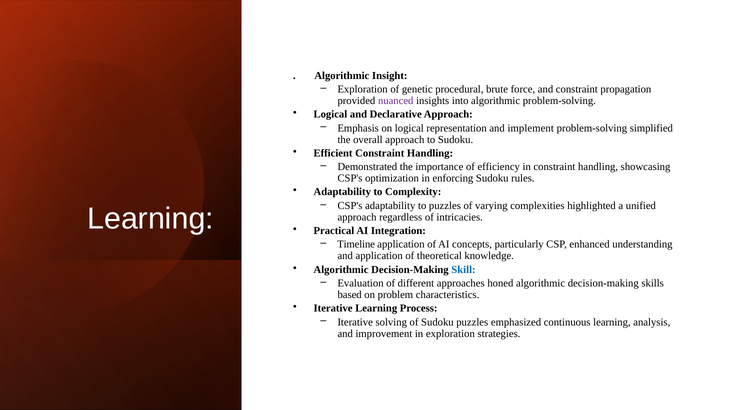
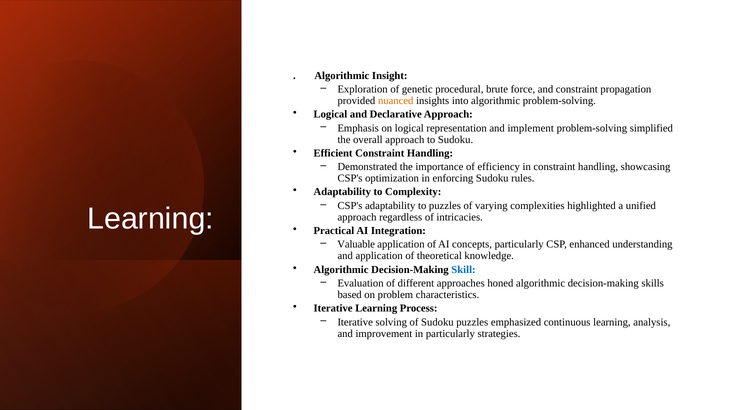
nuanced colour: purple -> orange (396, 101)
Timeline: Timeline -> Valuable (356, 244)
in exploration: exploration -> particularly (450, 334)
